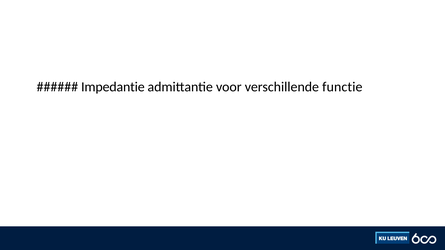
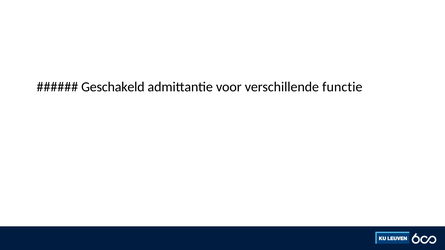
Impedantie: Impedantie -> Geschakeld (113, 87)
